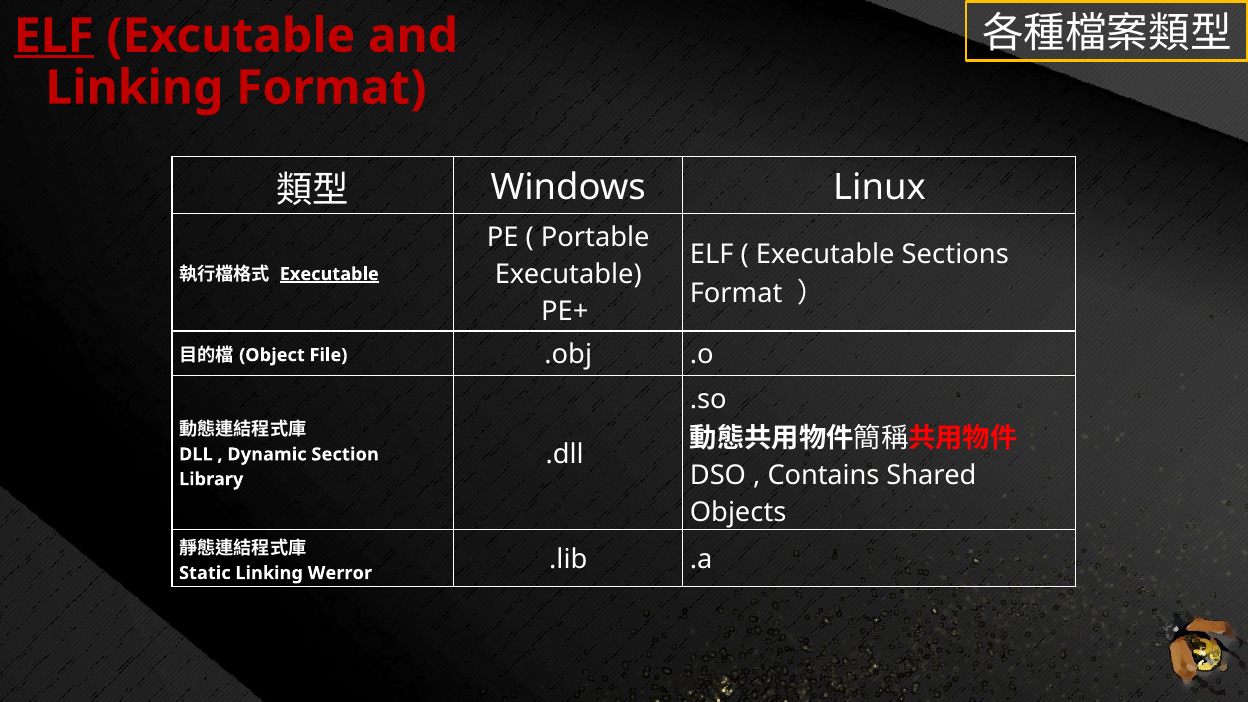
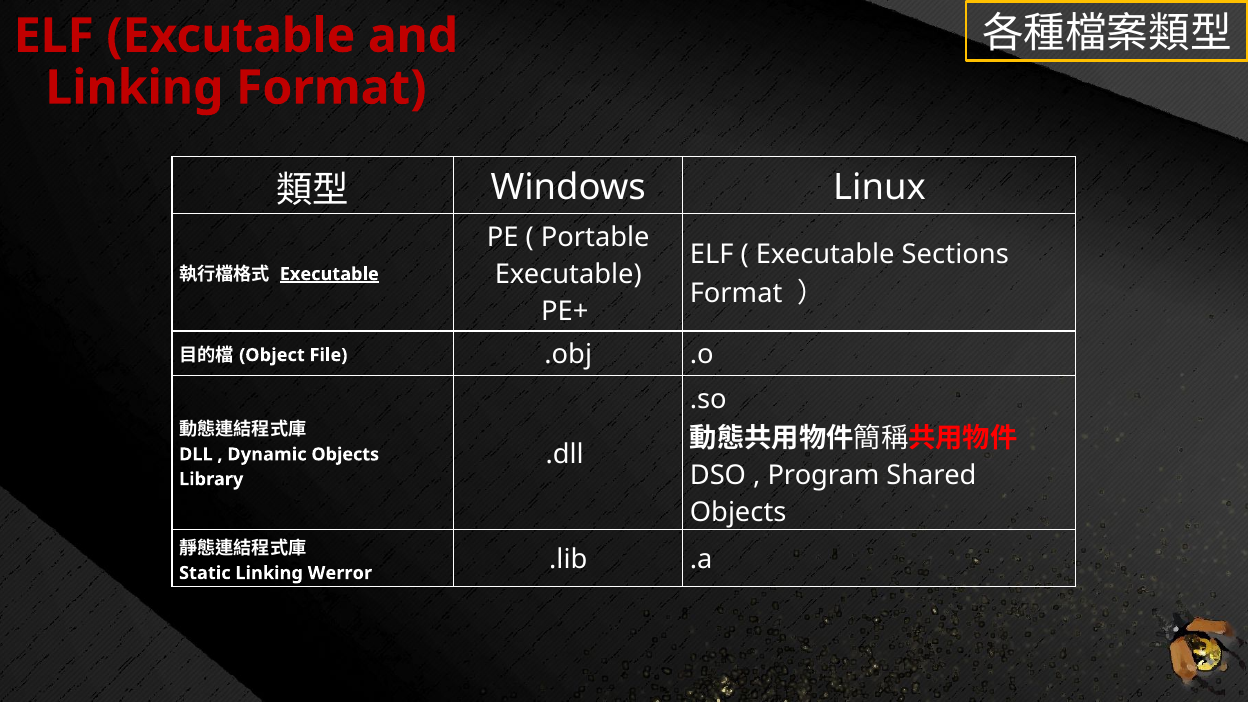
ELF underline: present -> none (54, 36)
Dynamic Section: Section -> Objects (345, 454)
Contains: Contains -> Program (824, 476)
